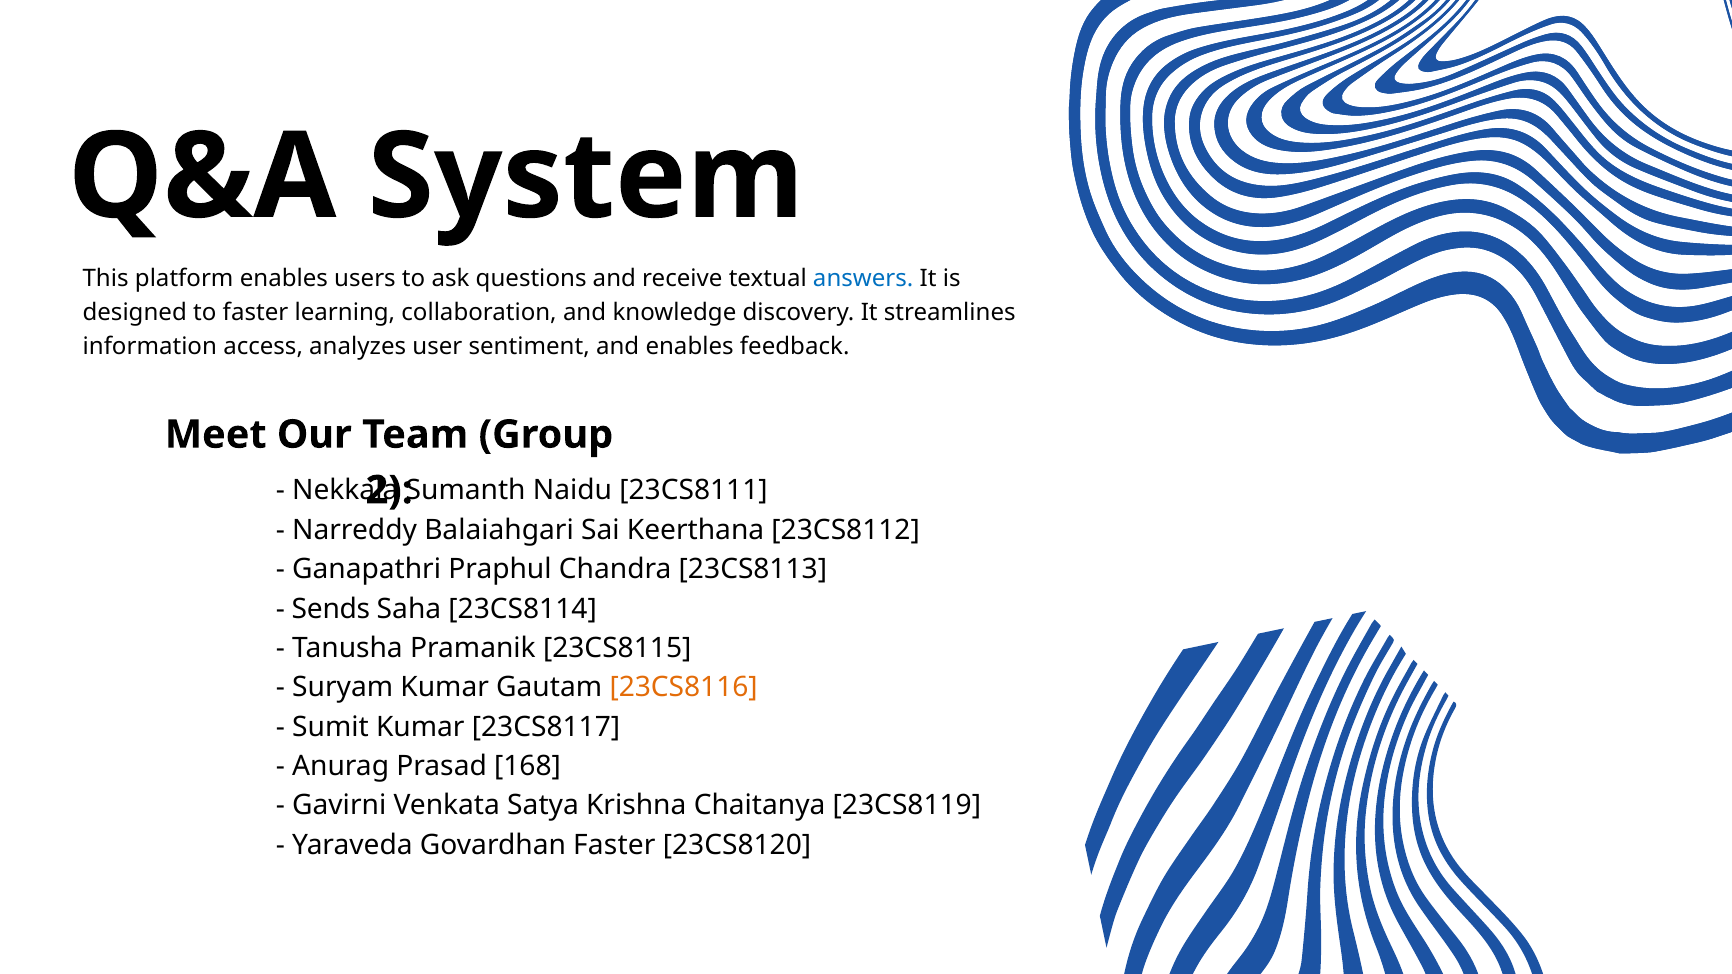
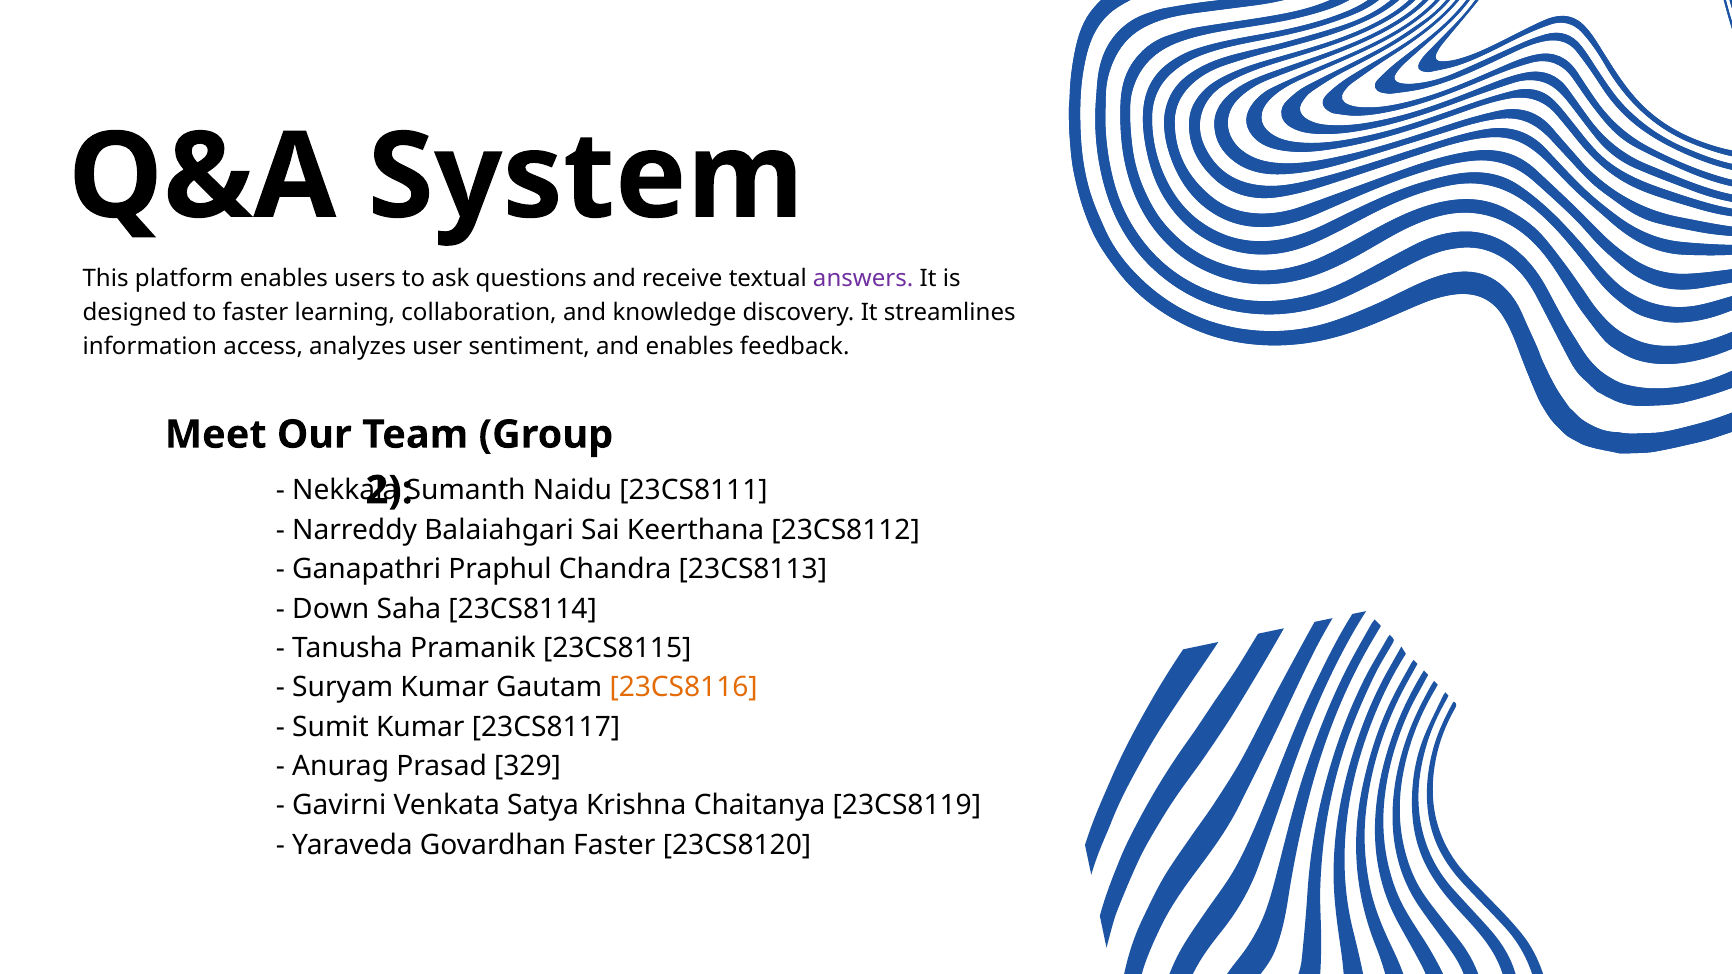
answers colour: blue -> purple (863, 279)
Sends: Sends -> Down (331, 609)
168: 168 -> 329 (528, 766)
